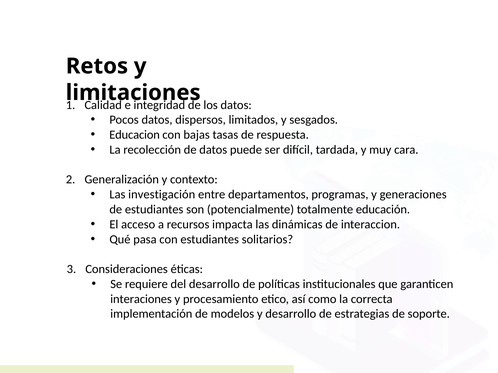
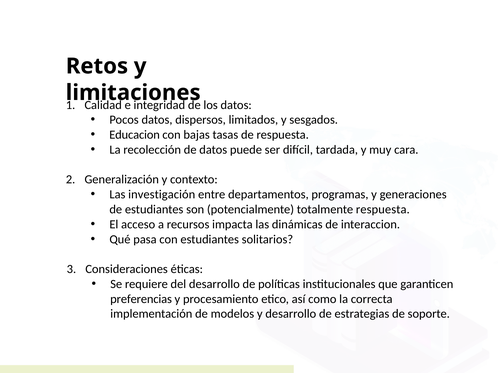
totalmente educación: educación -> respuesta (383, 210)
interaciones: interaciones -> preferencias (141, 299)
